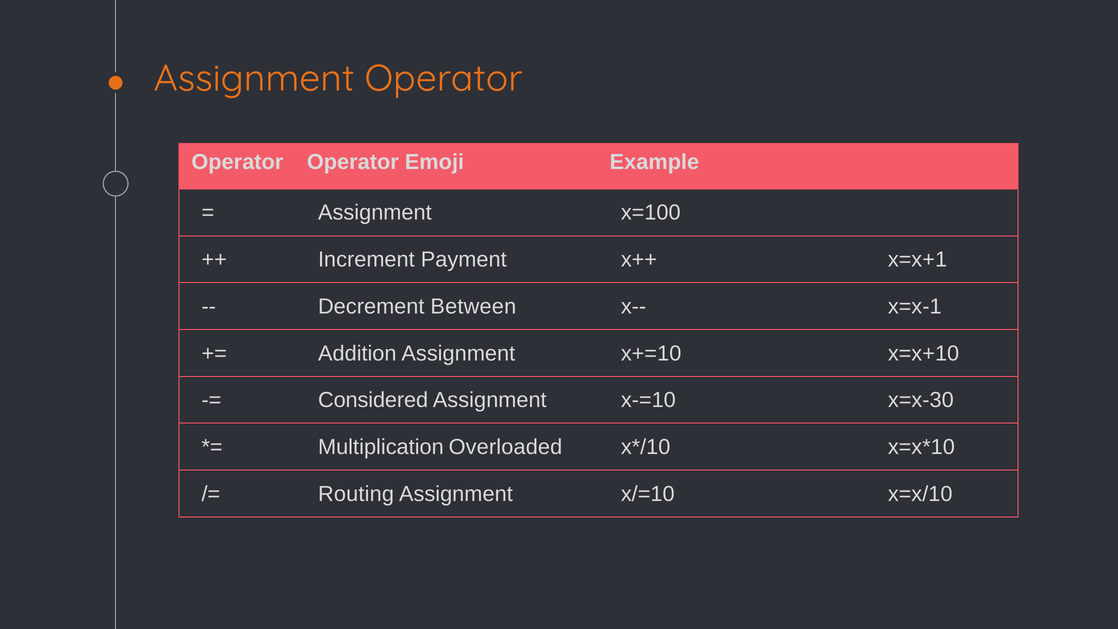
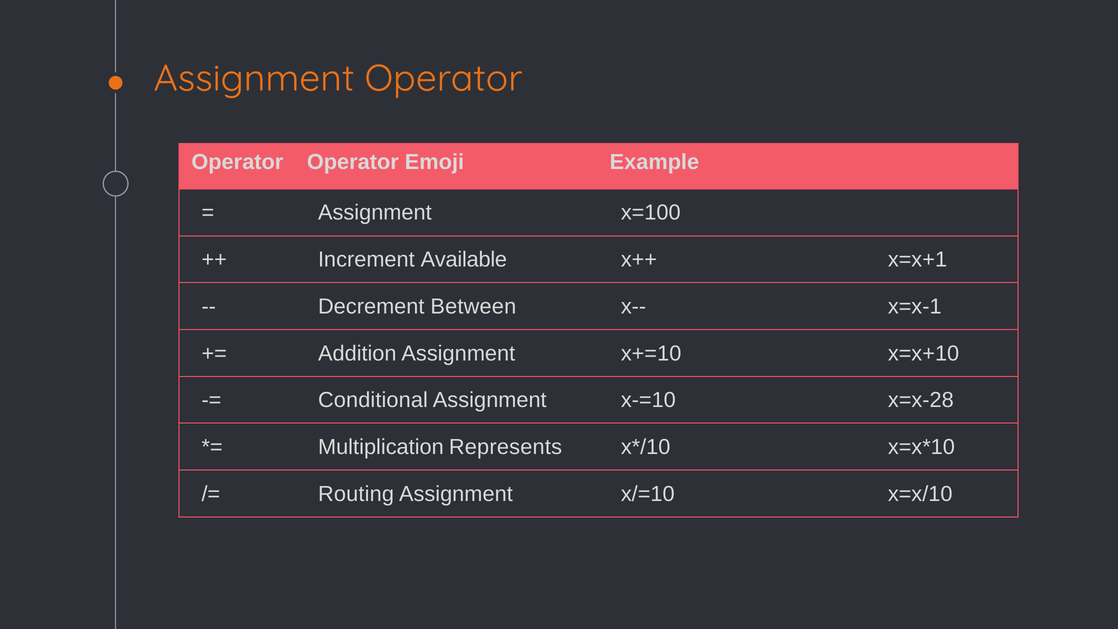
Payment: Payment -> Available (464, 260)
Considered: Considered -> Conditional (373, 400)
x=x-30: x=x-30 -> x=x-28 (921, 400)
Overloaded: Overloaded -> Represents (505, 447)
